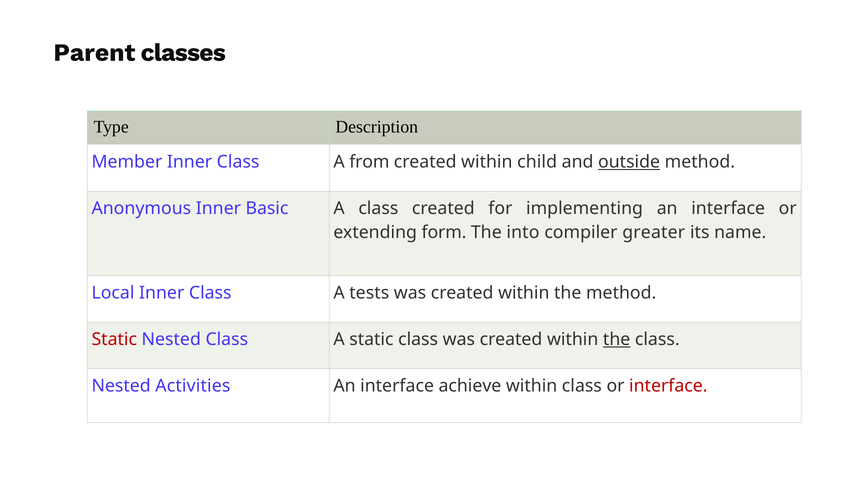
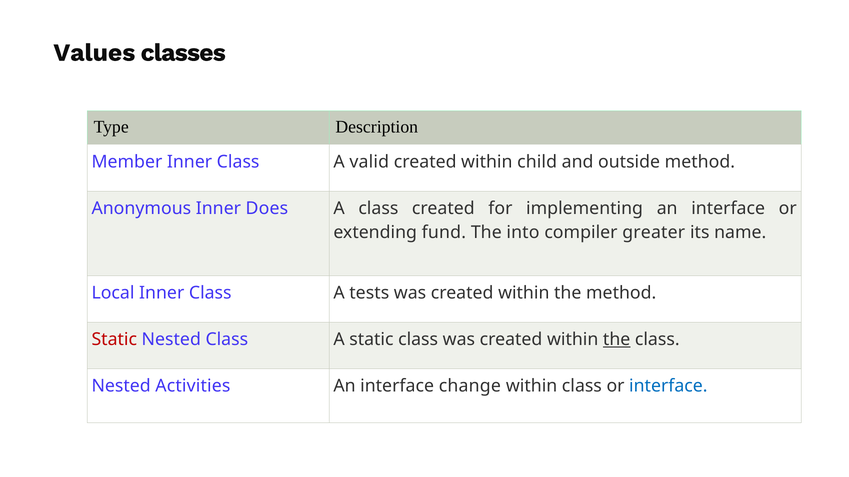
Parent: Parent -> Values (94, 53)
from: from -> valid (369, 162)
outside underline: present -> none (629, 162)
Basic: Basic -> Does (267, 209)
form: form -> fund (444, 233)
achieve: achieve -> change (470, 387)
interface colour: red -> blue (668, 387)
